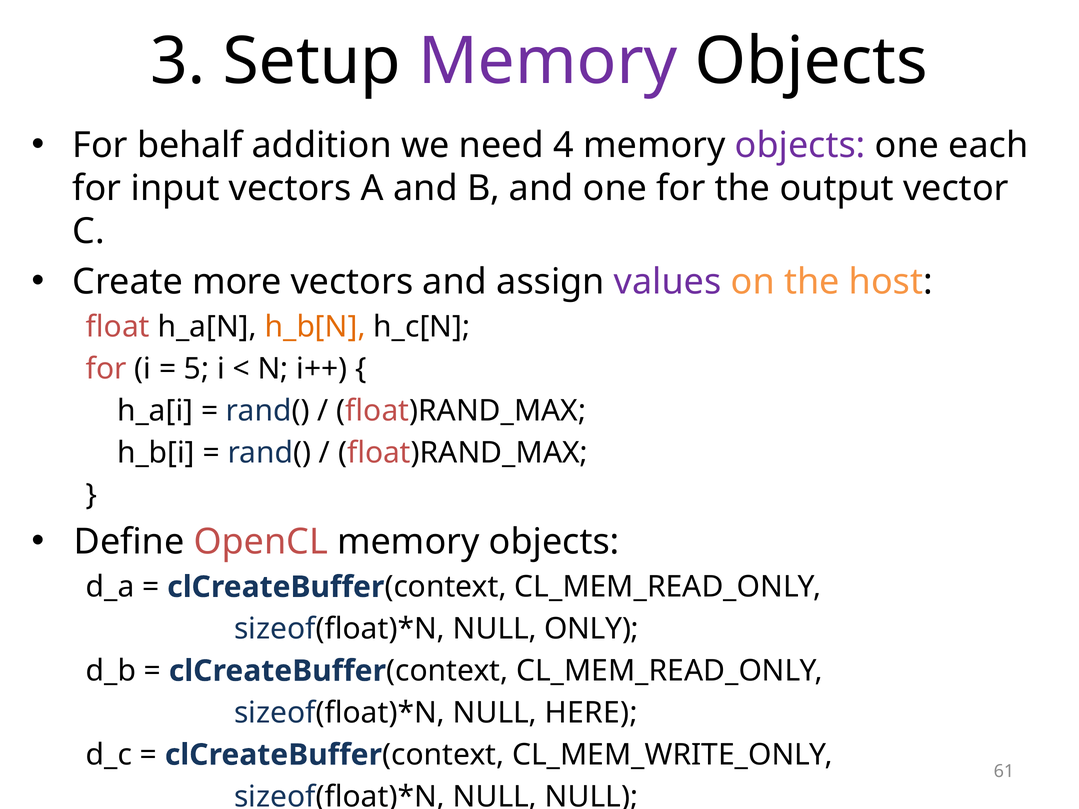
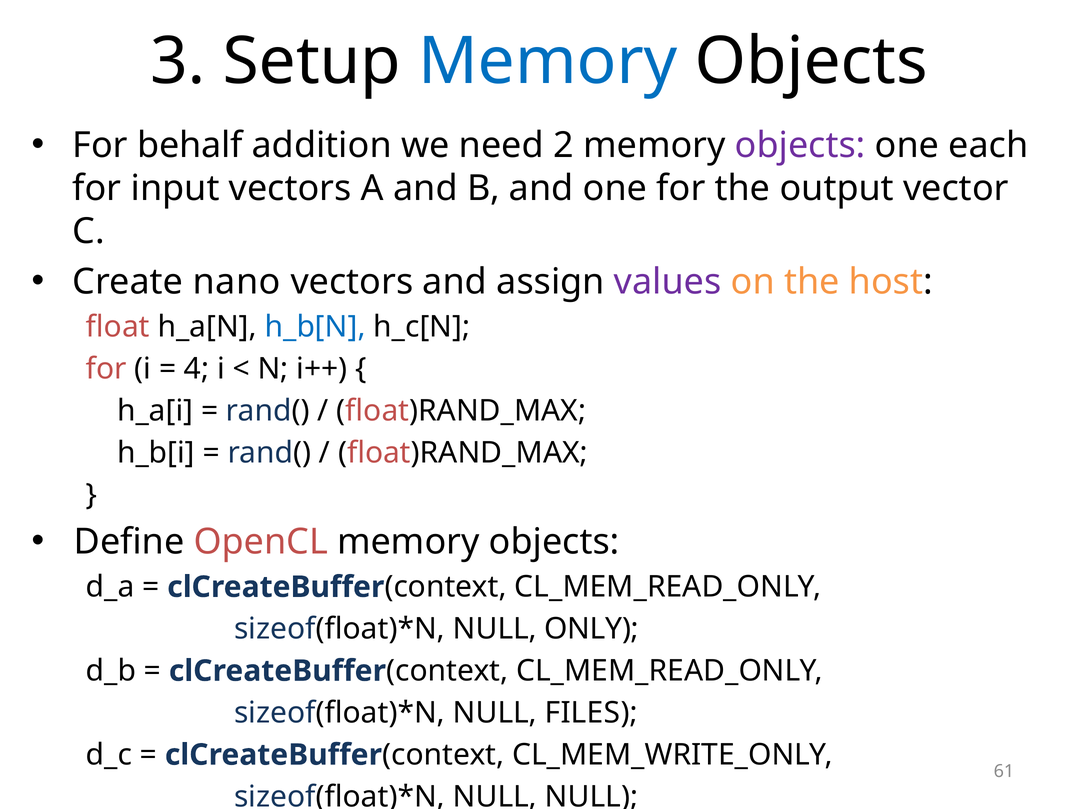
Memory colour: purple -> blue (548, 61)
4: 4 -> 2 (564, 145)
more: more -> nano (237, 282)
h_b[N colour: orange -> blue (315, 327)
5: 5 -> 4 (197, 369)
HERE: HERE -> FILES (591, 713)
